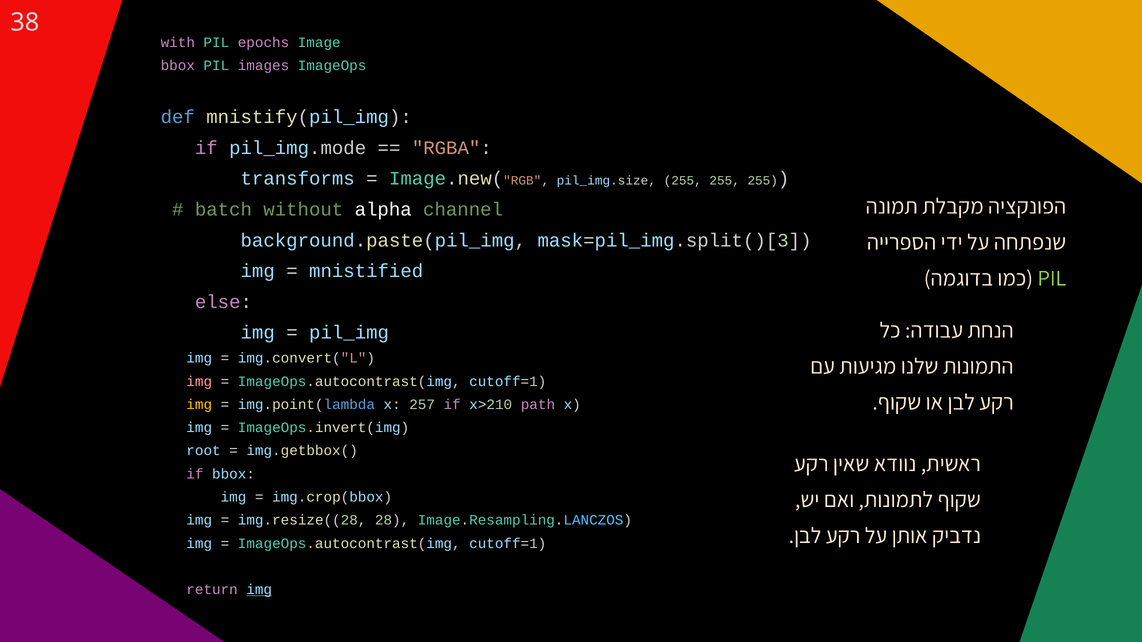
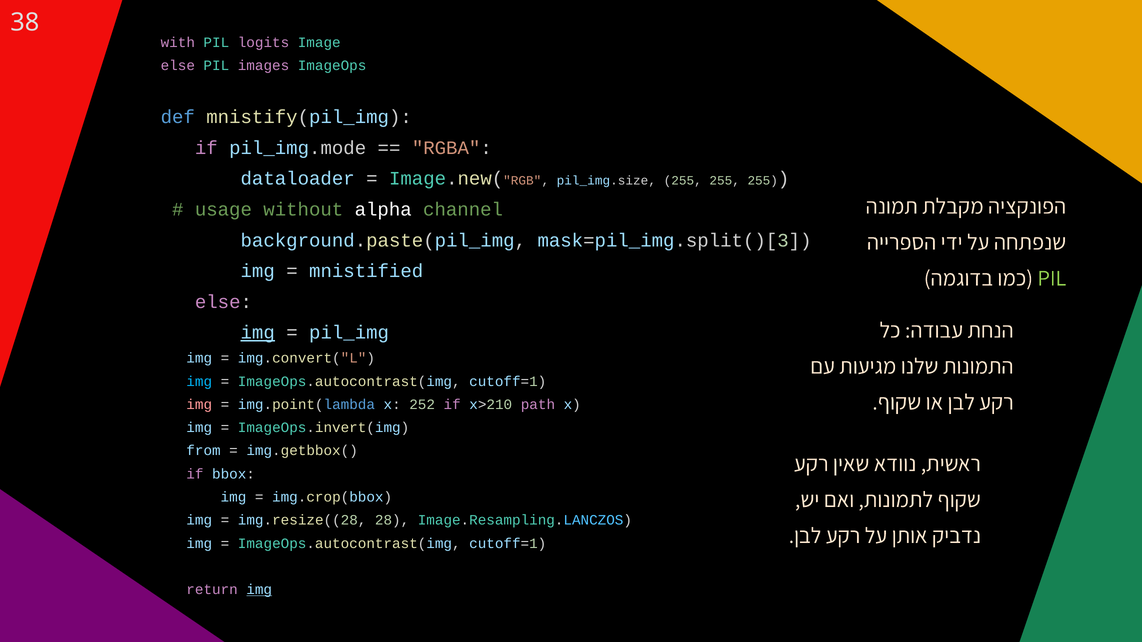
epochs: epochs -> logits (264, 43)
bbox: bbox -> else (178, 66)
transforms: transforms -> dataloader (298, 179)
batch: batch -> usage (223, 210)
img underline: none -> present (258, 333)
img colour: pink -> light blue (199, 382)
img colour: yellow -> pink (199, 405)
257: 257 -> 252 (422, 405)
root: root -> from (204, 451)
